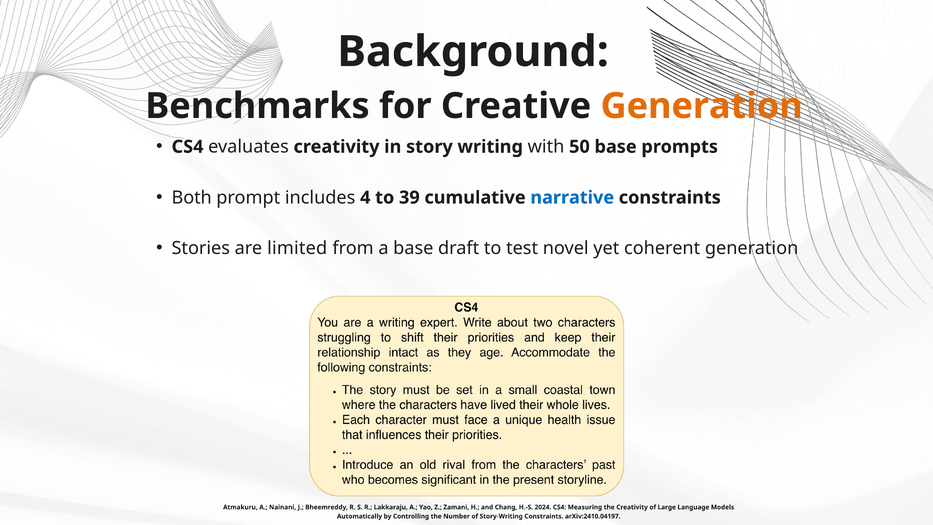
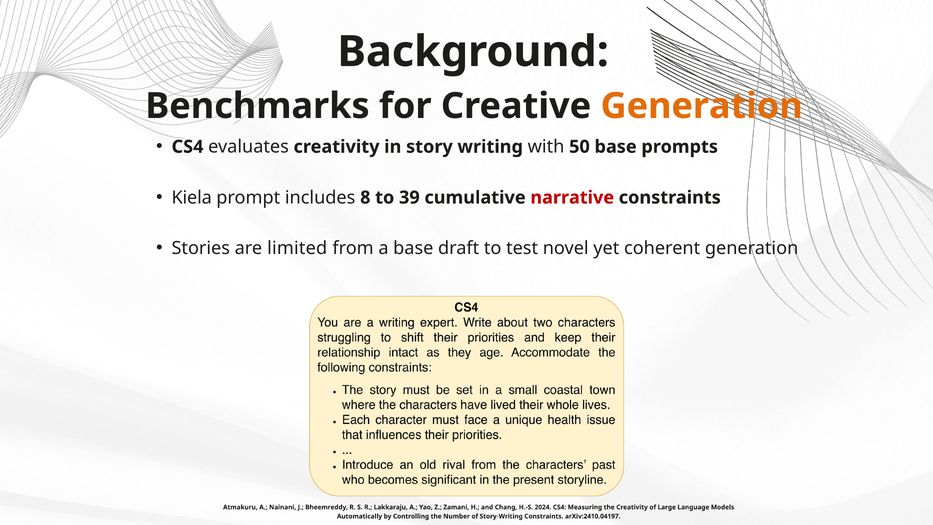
Both: Both -> Kiela (192, 198)
4: 4 -> 8 (365, 198)
narrative colour: blue -> red (572, 198)
